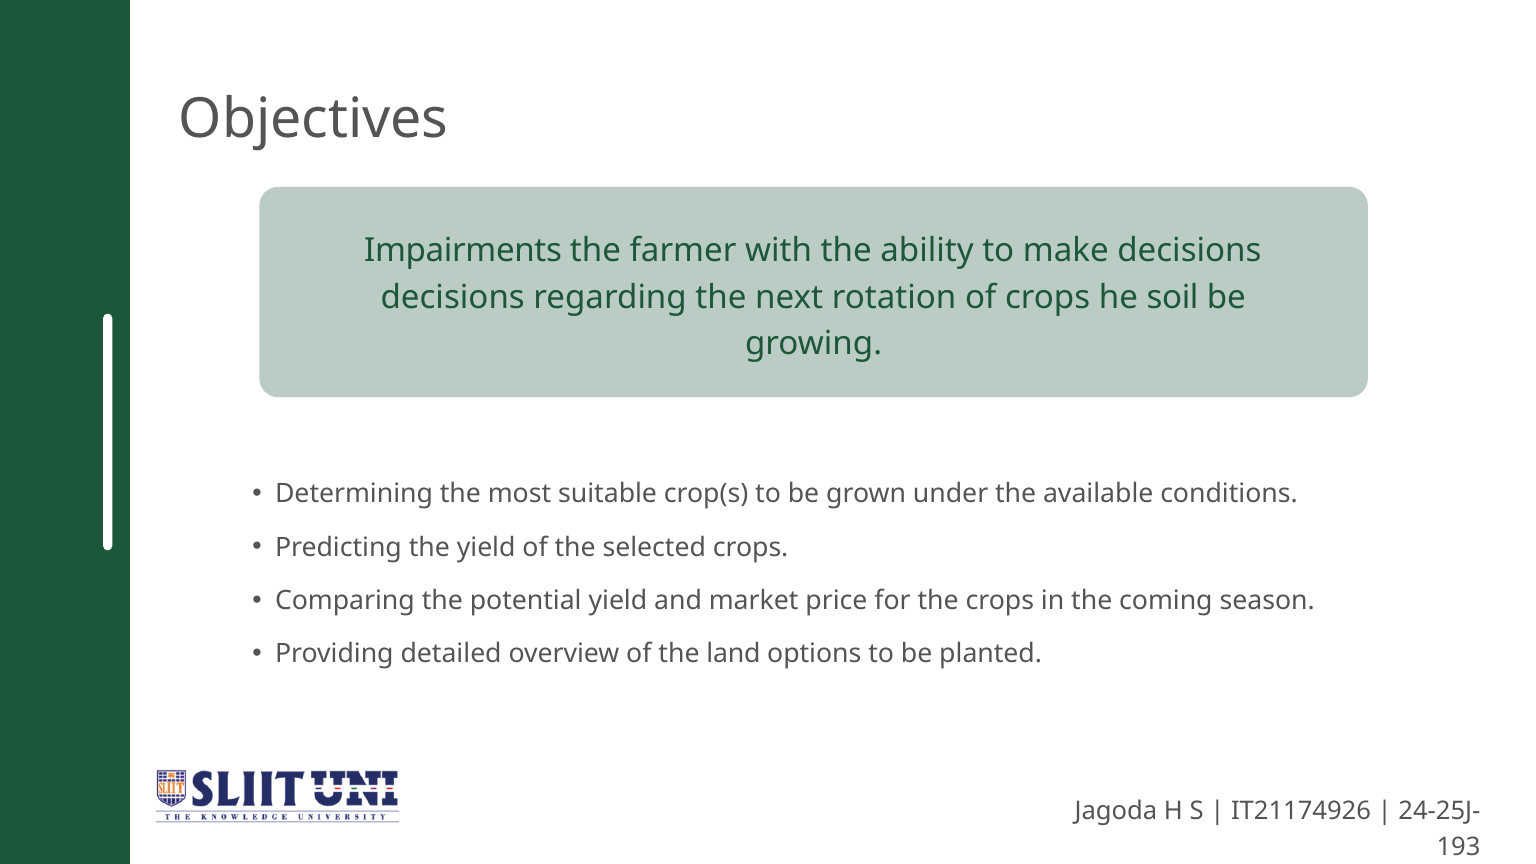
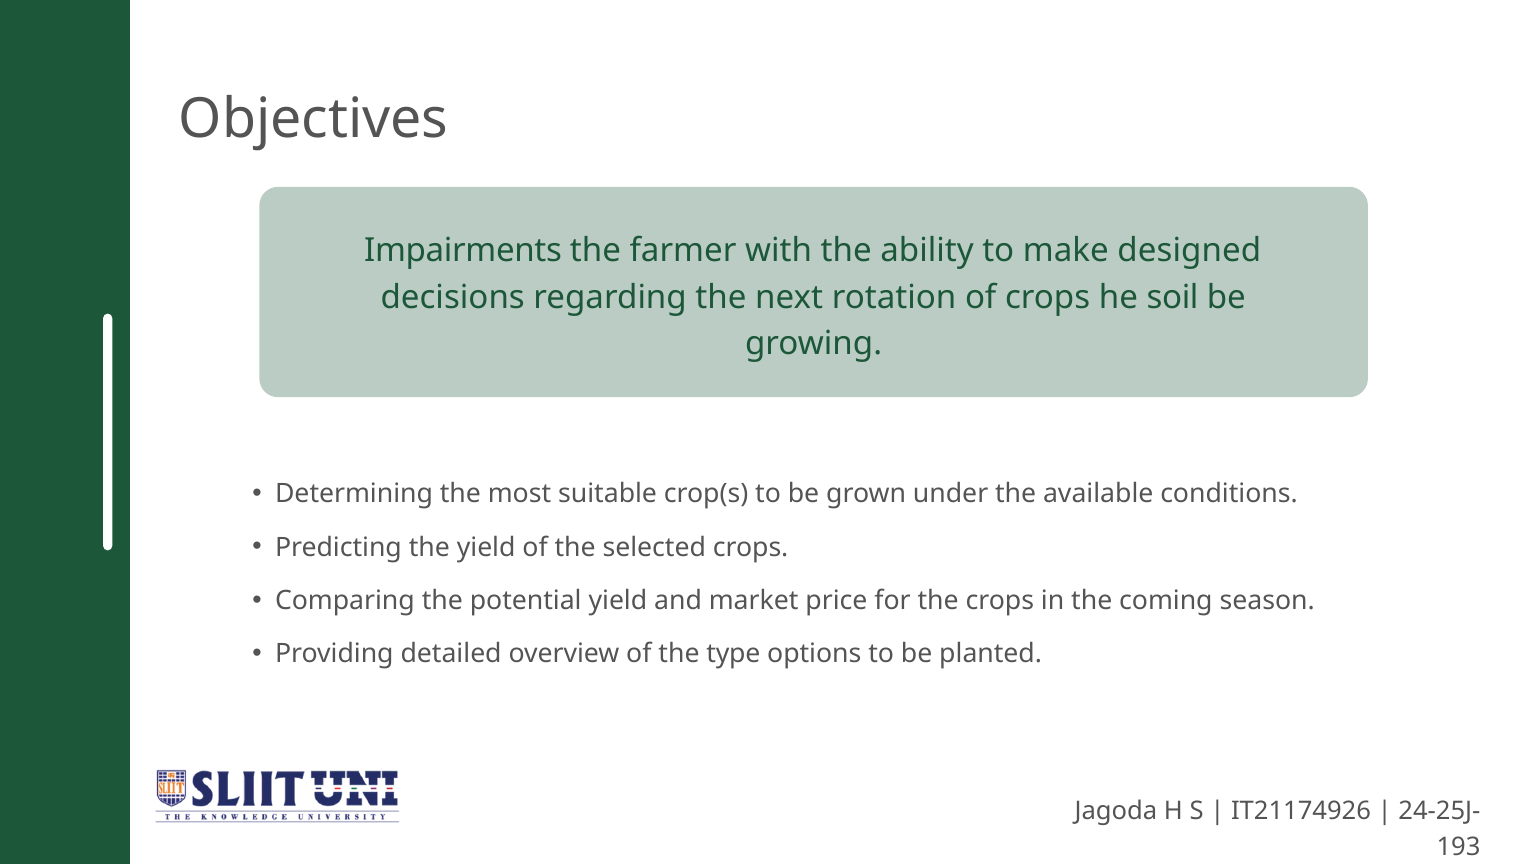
make decisions: decisions -> designed (1189, 251)
land: land -> type (733, 654)
